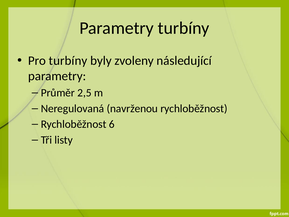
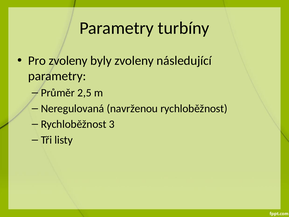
Pro turbíny: turbíny -> zvoleny (68, 61)
6: 6 -> 3 (112, 124)
